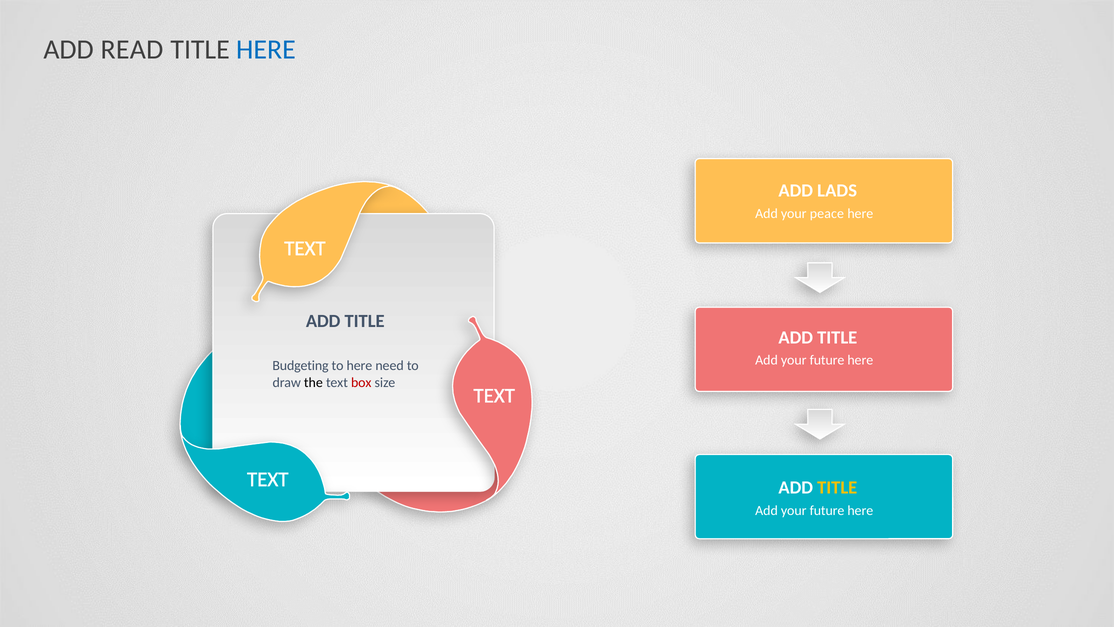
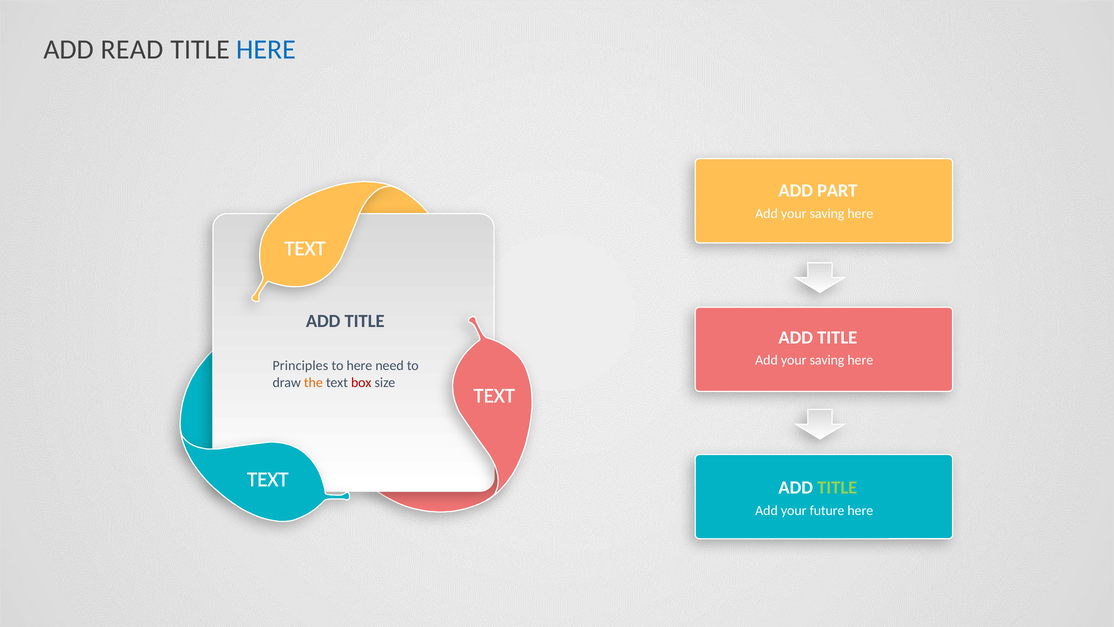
LADS: LADS -> PART (837, 191)
peace: peace -> saving (827, 214)
future: future -> saving (827, 360)
Budgeting: Budgeting -> Principles (300, 366)
the colour: black -> orange (313, 382)
TITLE colour: yellow -> light green (837, 487)
